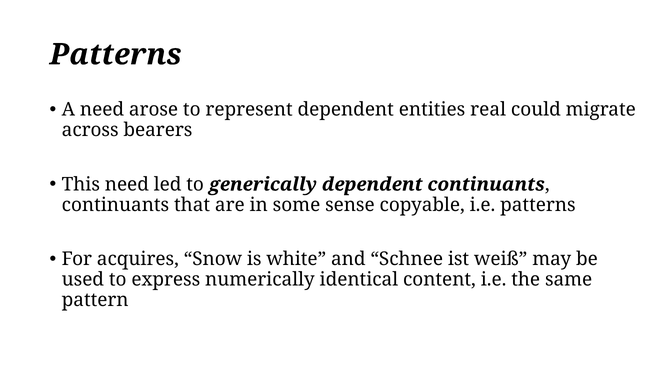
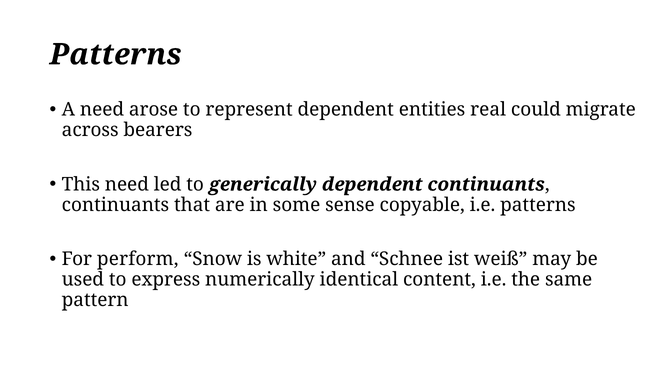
acquires: acquires -> perform (138, 260)
